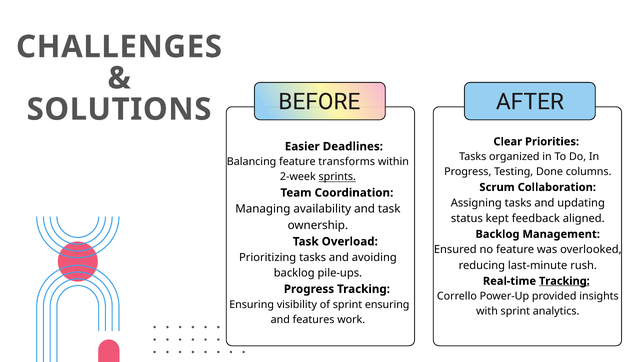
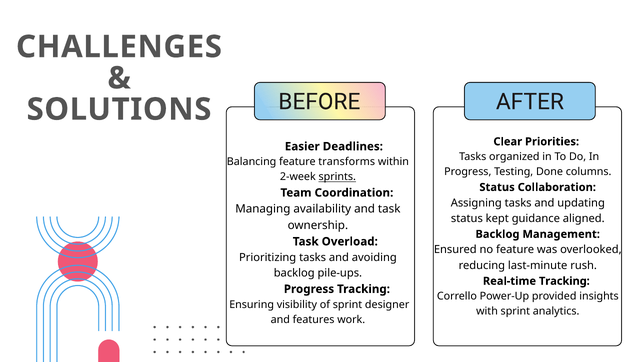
Scrum: Scrum -> Status (497, 187)
feedback: feedback -> guidance (536, 218)
Tracking underline: present -> none (564, 281)
sprint ensuring: ensuring -> designer (387, 304)
